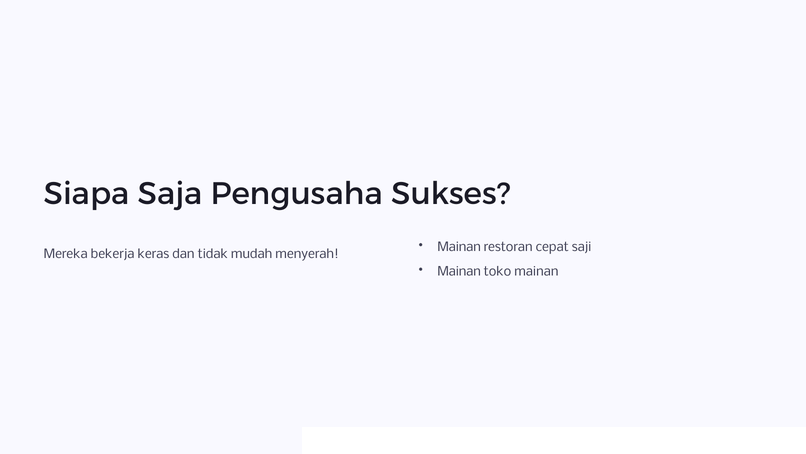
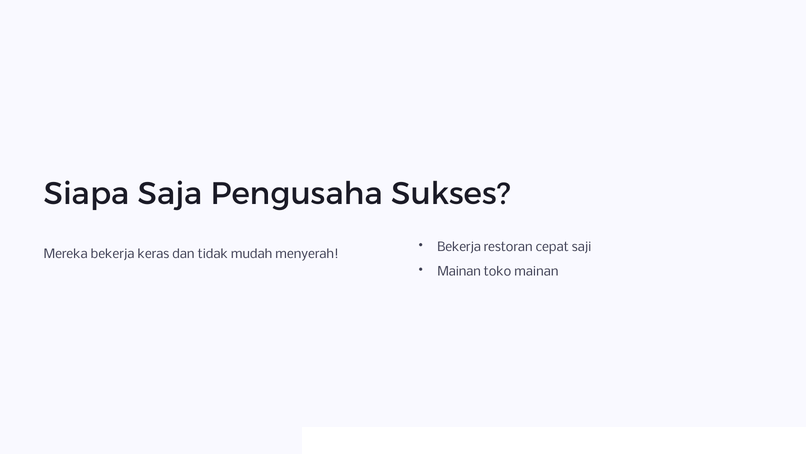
Mainan: Mainan -> Bekerja (459, 247)
